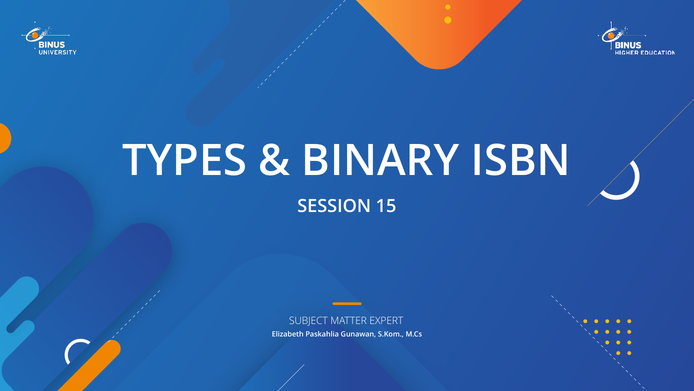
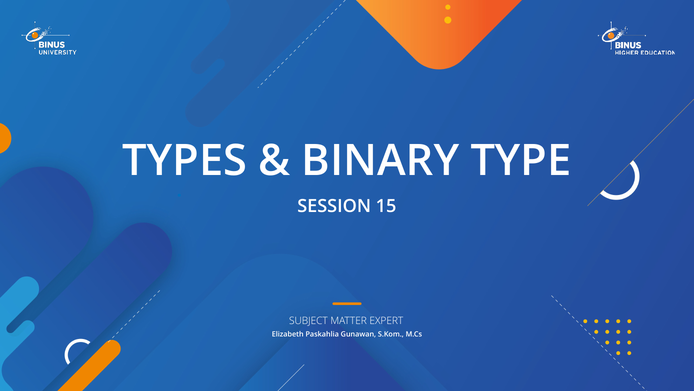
ISBN: ISBN -> TYPE (521, 161)
